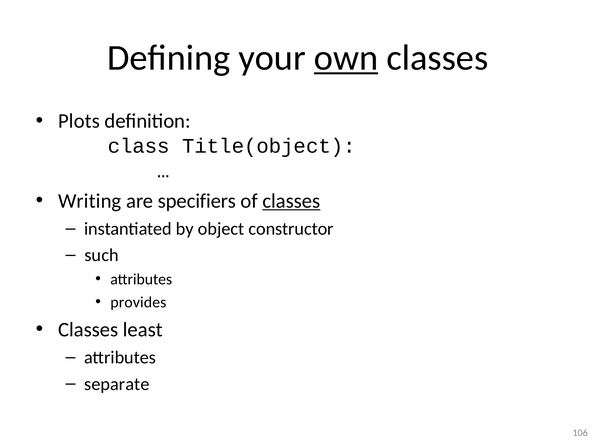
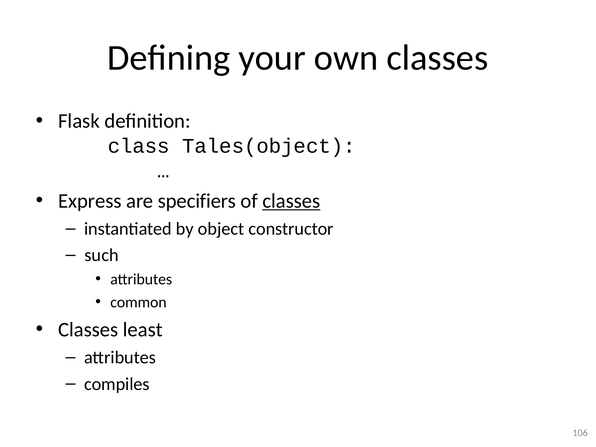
own underline: present -> none (346, 58)
Plots: Plots -> Flask (79, 121)
Title(object: Title(object -> Tales(object (269, 146)
Writing: Writing -> Express (90, 201)
provides: provides -> common (138, 302)
separate: separate -> compiles (117, 384)
